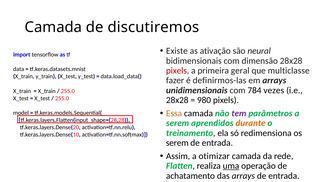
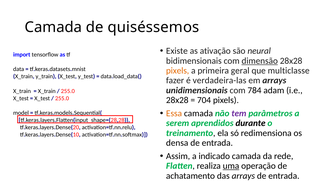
discutiremos: discutiremos -> quiséssemos (153, 27)
dimensão underline: none -> present (260, 61)
pixels colour: red -> orange (178, 71)
definirmos-las: definirmos-las -> verdadeira-las (220, 81)
vezes: vezes -> adam (274, 90)
980: 980 -> 704 (204, 100)
durante colour: orange -> black (251, 123)
serem: serem -> densa (177, 143)
otimizar: otimizar -> indicado (214, 156)
